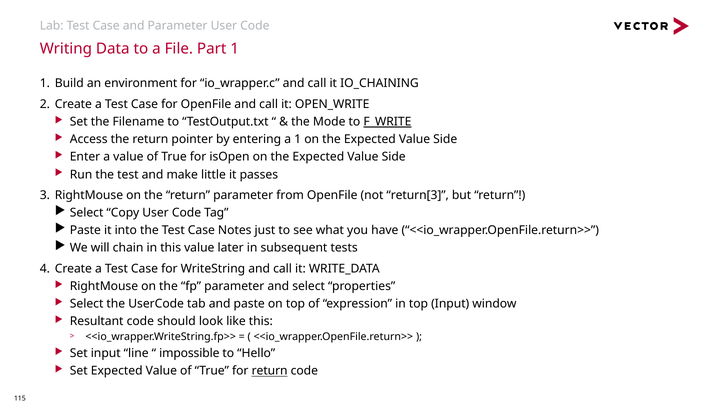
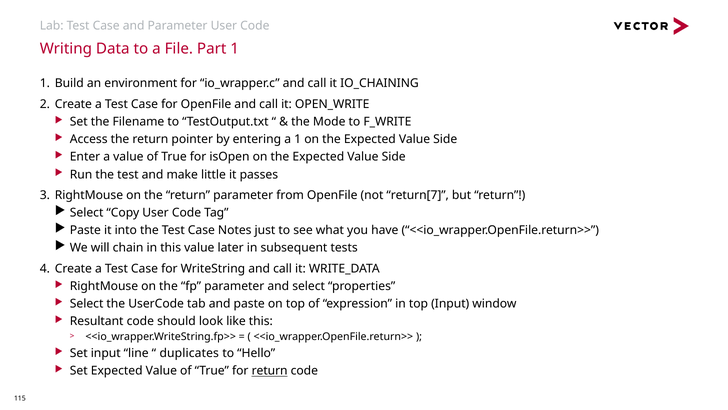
F_WRITE underline: present -> none (387, 122)
return[3: return[3 -> return[7 (418, 195)
impossible: impossible -> duplicates (189, 353)
